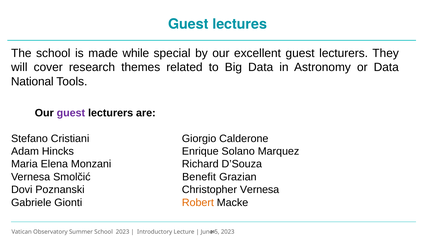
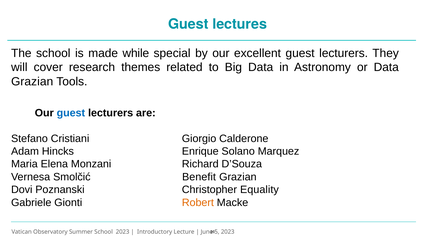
National: National -> Grazian (32, 82)
guest colour: purple -> blue (71, 113)
Christopher Vernesa: Vernesa -> Equality (259, 190)
